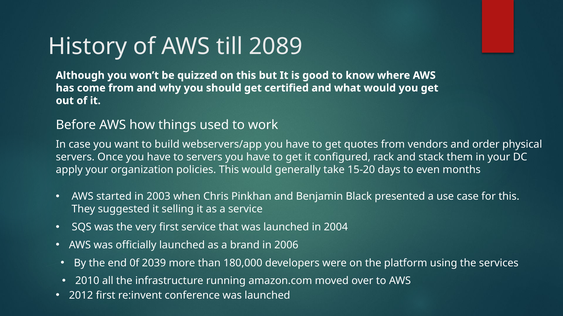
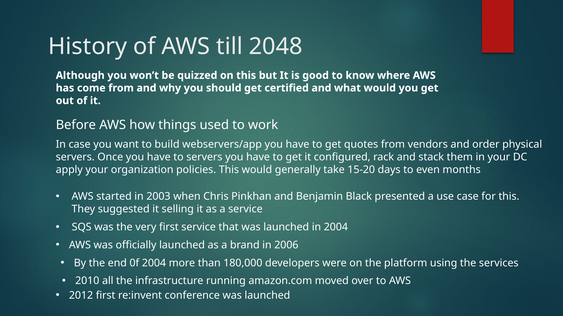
2089: 2089 -> 2048 (276, 46)
0f 2039: 2039 -> 2004 (154, 263)
